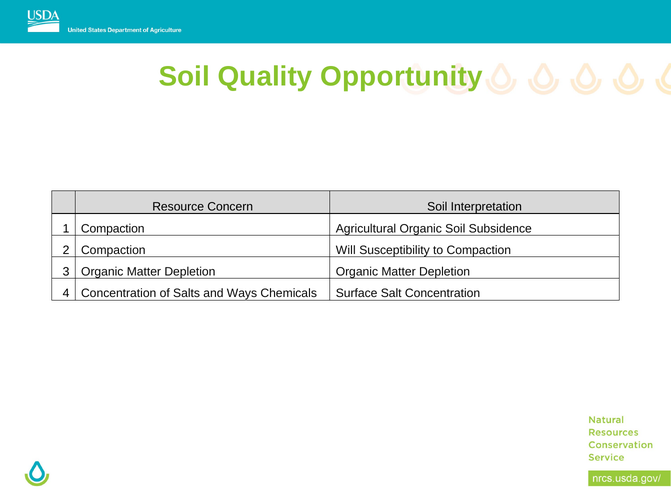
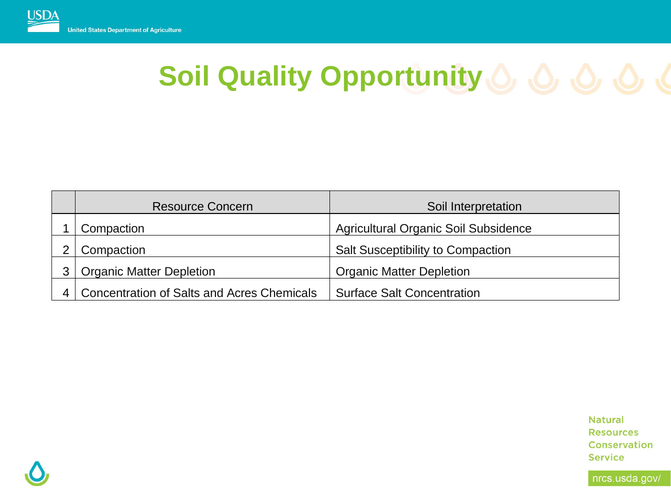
Compaction Will: Will -> Salt (346, 250)
Ways: Ways -> Acres (242, 294)
